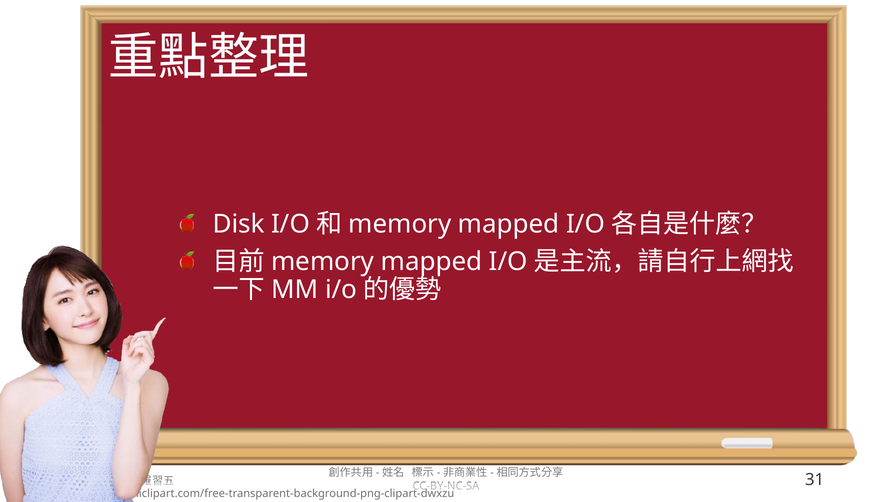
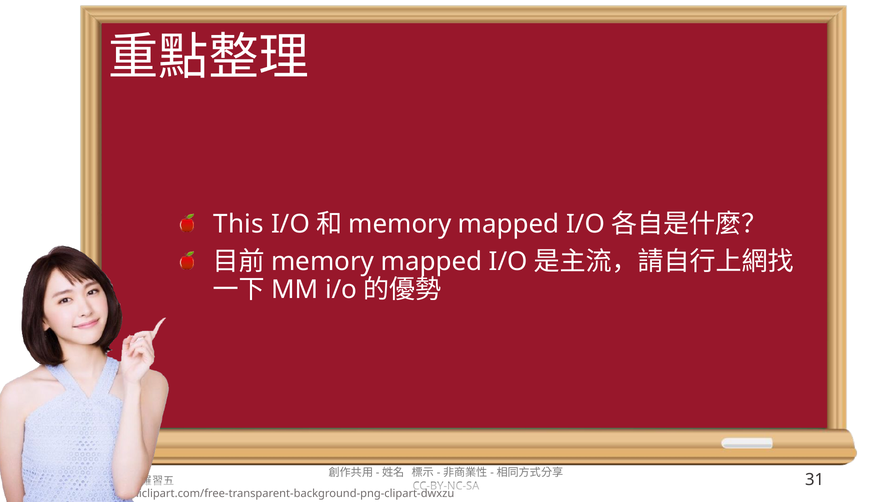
Disk: Disk -> This (239, 224)
